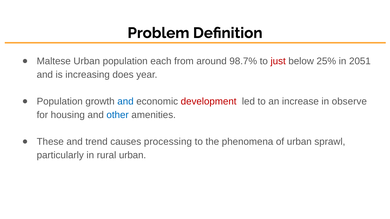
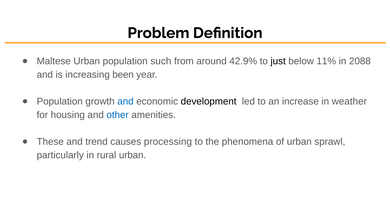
each: each -> such (161, 61)
98.7%: 98.7% -> 42.9% (243, 61)
just colour: red -> black (278, 61)
25%: 25% -> 11% (326, 61)
2051: 2051 -> 2088 (360, 61)
does: does -> been (123, 75)
development colour: red -> black (209, 102)
observe: observe -> weather (349, 102)
